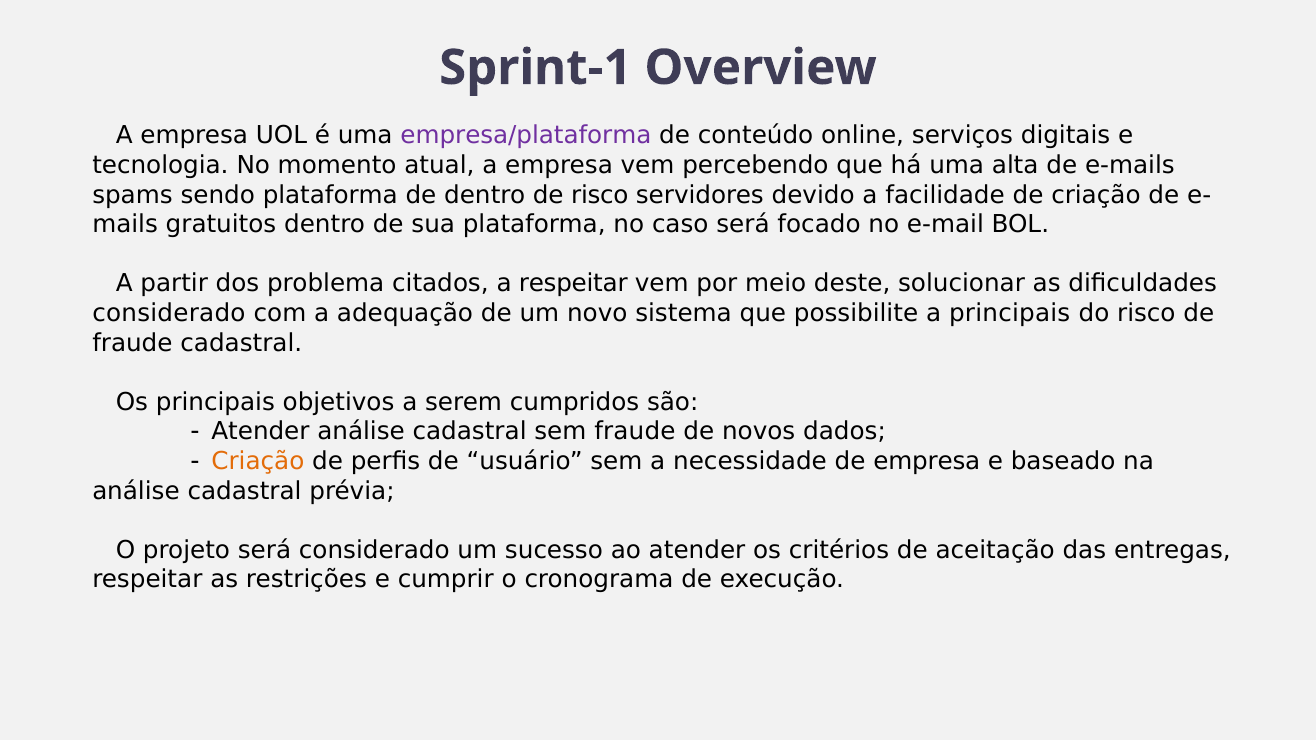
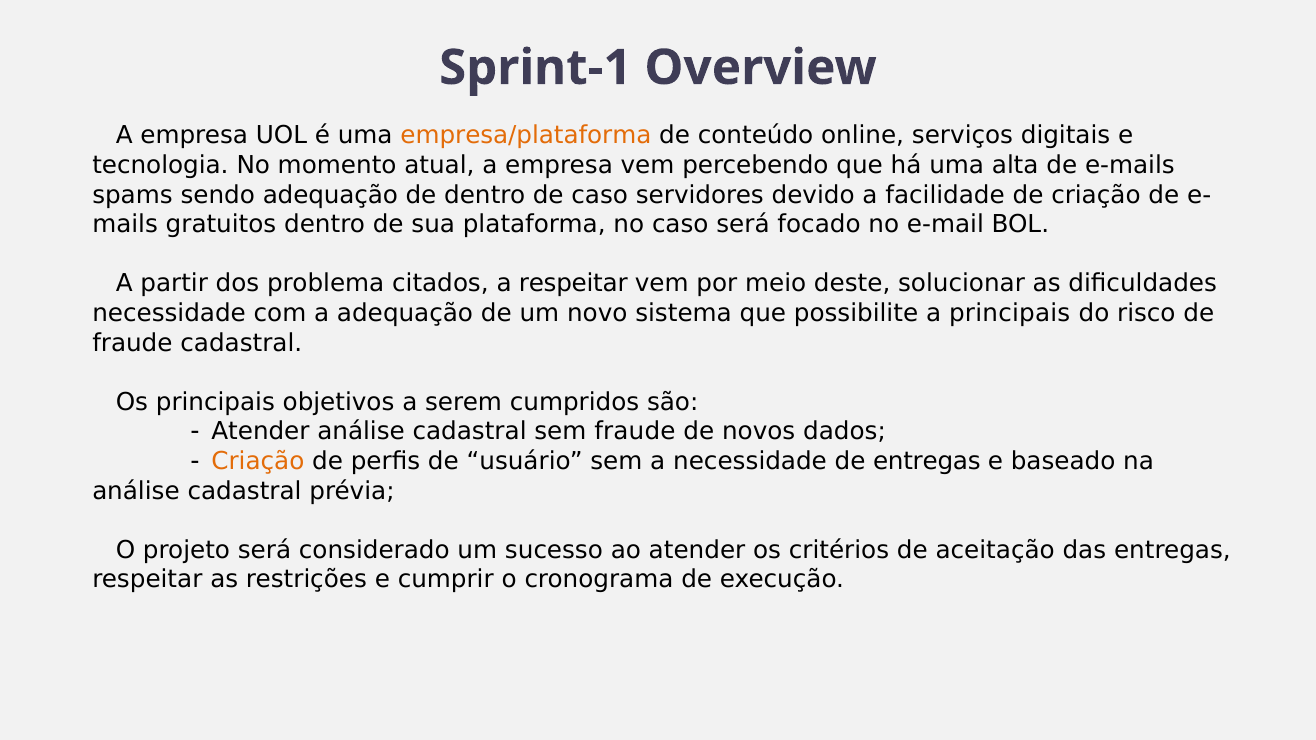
empresa/plataforma colour: purple -> orange (526, 136)
sendo plataforma: plataforma -> adequação (330, 195)
de risco: risco -> caso (600, 195)
considerado: considerado -> necessidade (169, 313)
de empresa: empresa -> entregas (927, 461)
